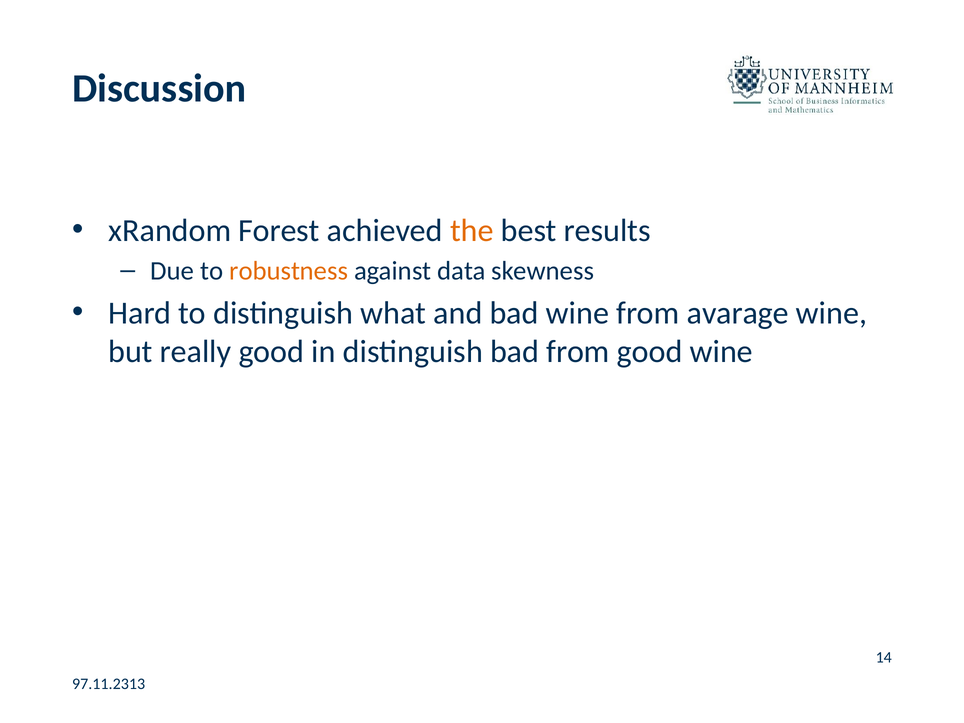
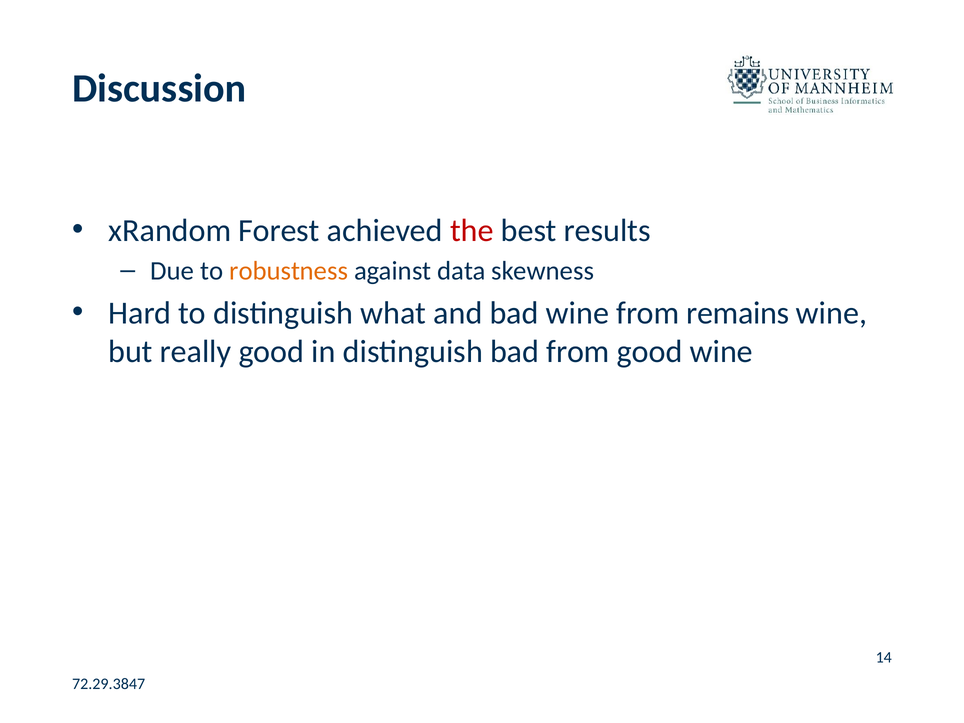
the colour: orange -> red (472, 231)
avarage: avarage -> remains (738, 313)
97.11.2313: 97.11.2313 -> 72.29.3847 (109, 684)
